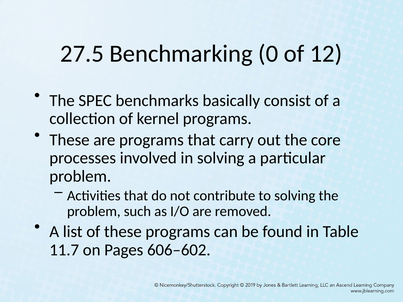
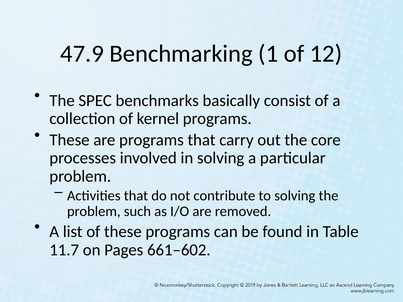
27.5: 27.5 -> 47.9 (82, 54)
0: 0 -> 1 (268, 54)
606–602: 606–602 -> 661–602 (179, 250)
